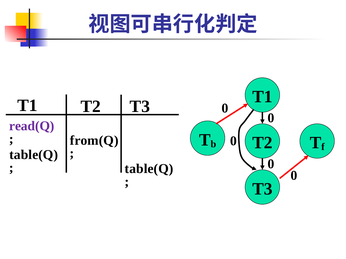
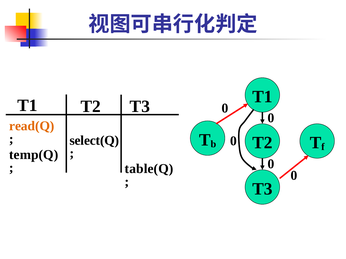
read(Q colour: purple -> orange (32, 126)
from(Q: from(Q -> select(Q (94, 141)
table(Q: table(Q -> temp(Q (34, 155)
